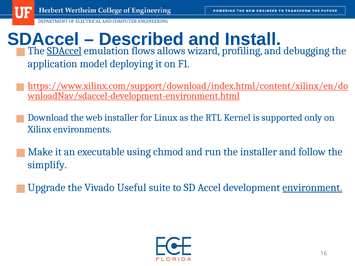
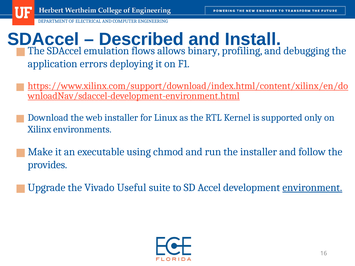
SDAccel underline: present -> none (64, 51)
wizard: wizard -> binary (204, 51)
model: model -> errors (94, 64)
simplify: simplify -> provides (47, 165)
